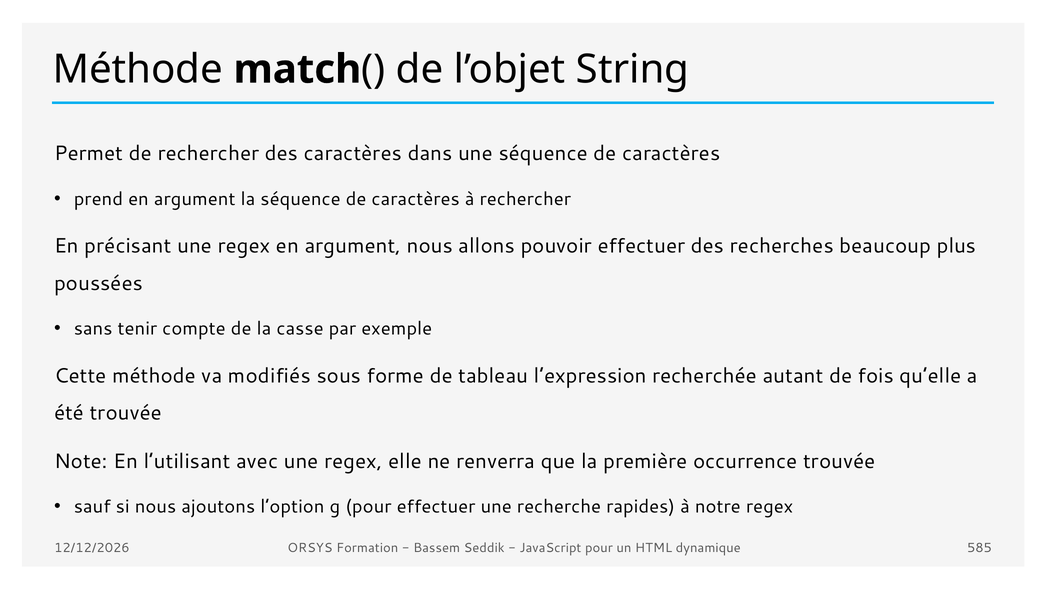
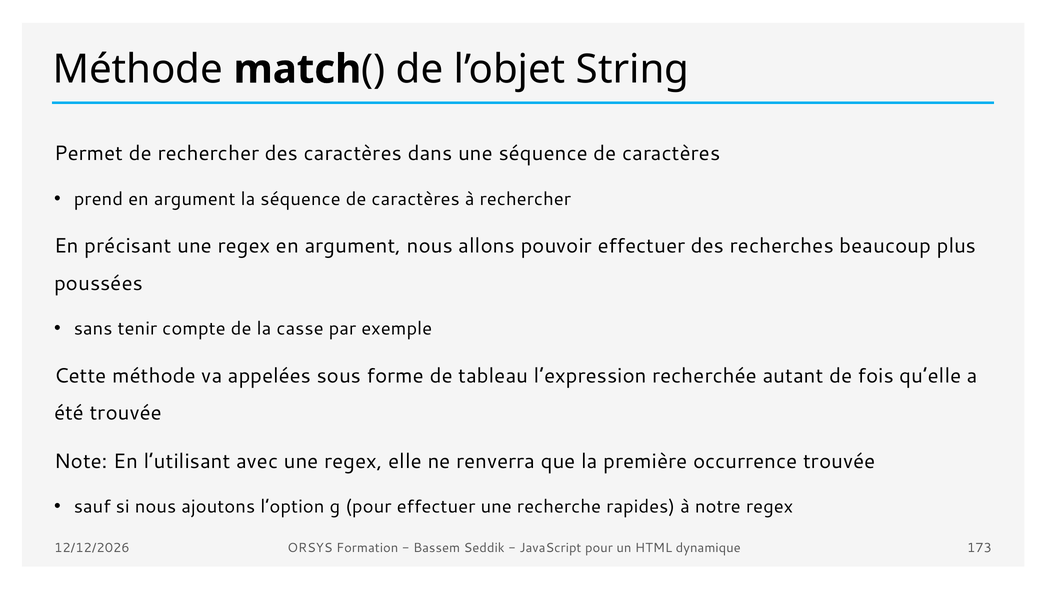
modifiés: modifiés -> appelées (270, 375)
585: 585 -> 173 (979, 547)
